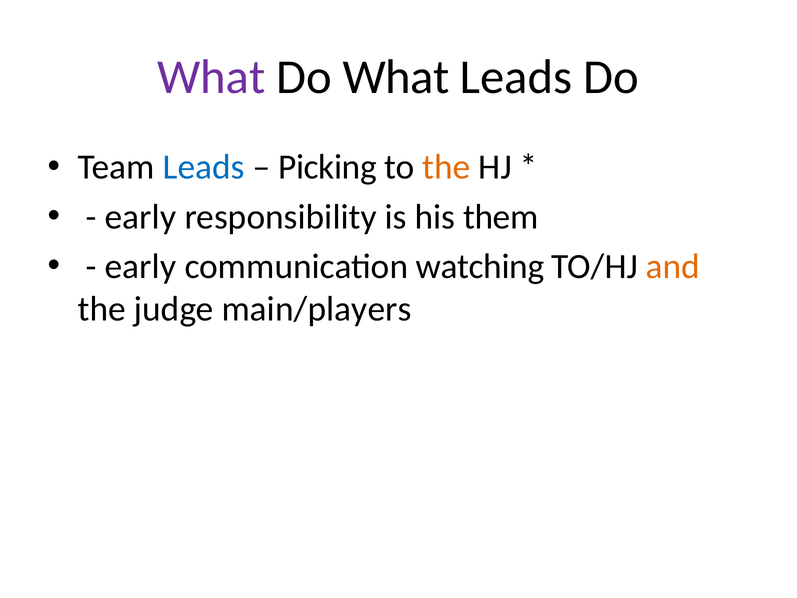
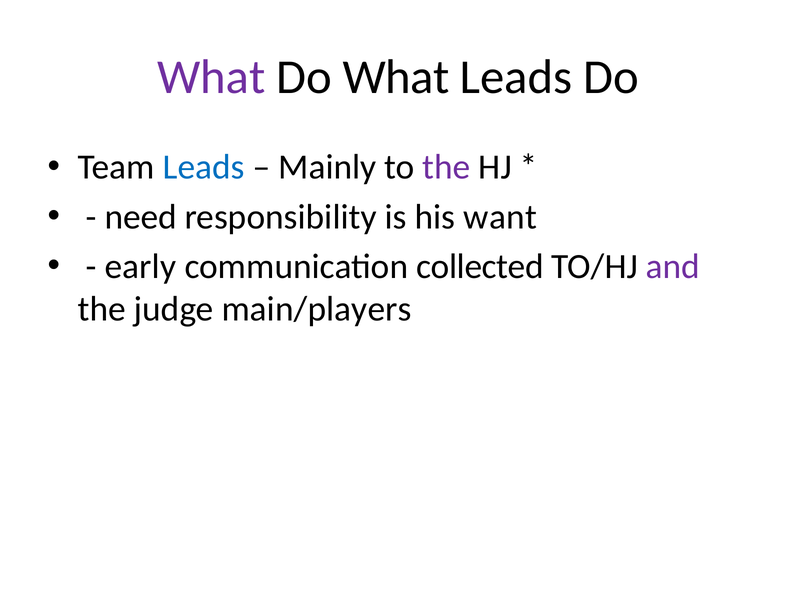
Picking: Picking -> Mainly (327, 167)
the colour: orange -> purple (446, 167)
early: early -> need (141, 217)
them: them -> want (500, 217)
watching: watching -> collected (480, 266)
and colour: orange -> purple (673, 266)
